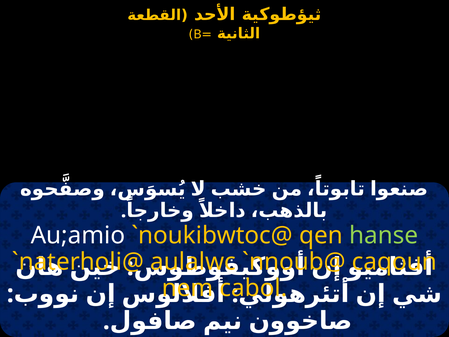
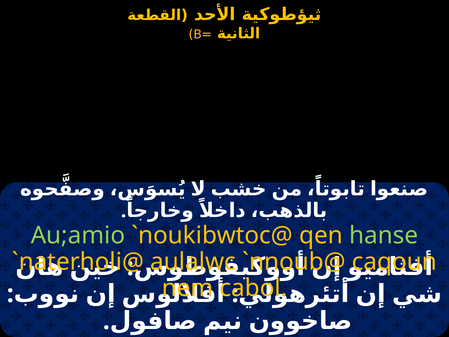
Au;amio colour: white -> light green (78, 235)
